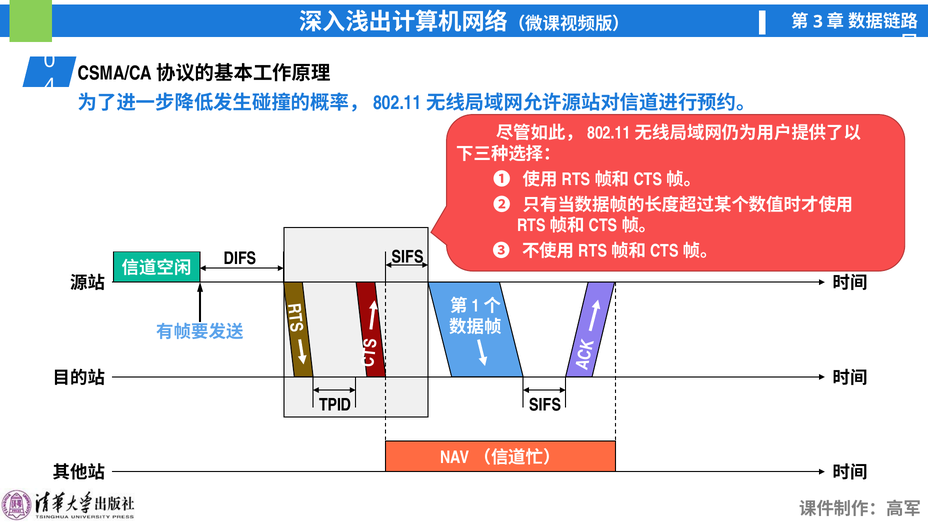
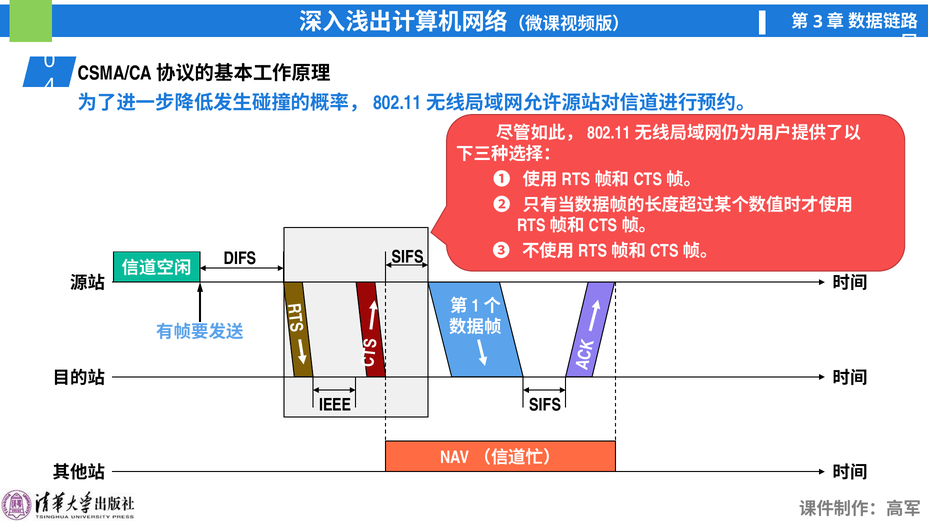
TPID: TPID -> IEEE (335, 405)
